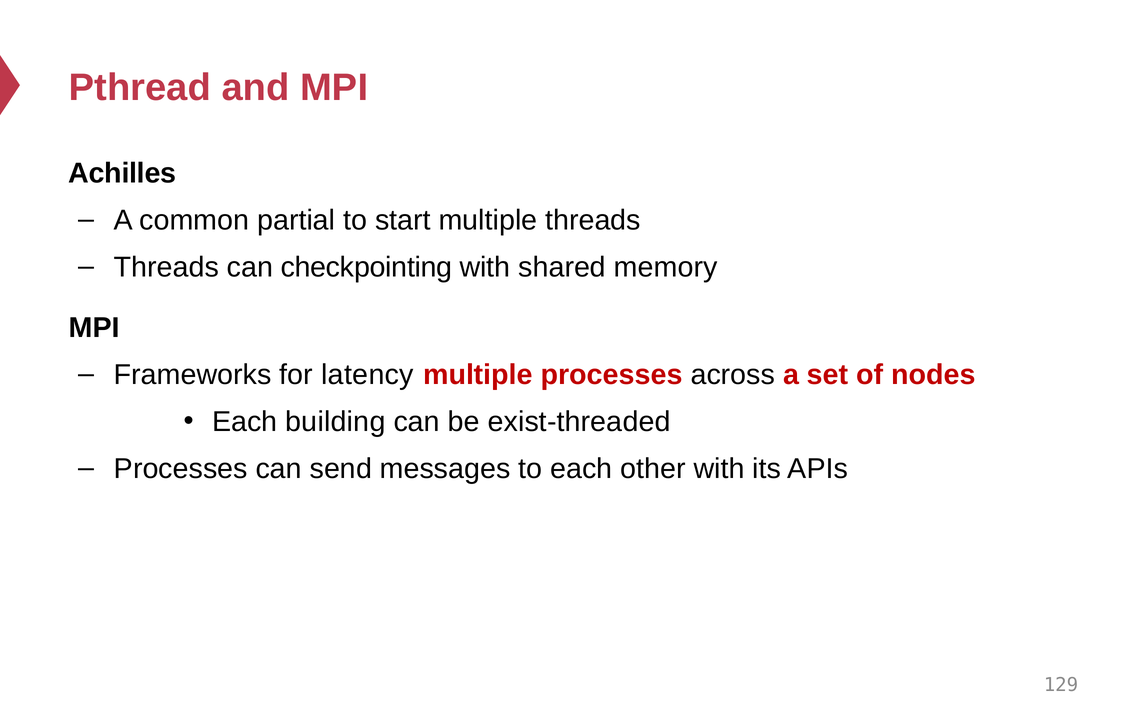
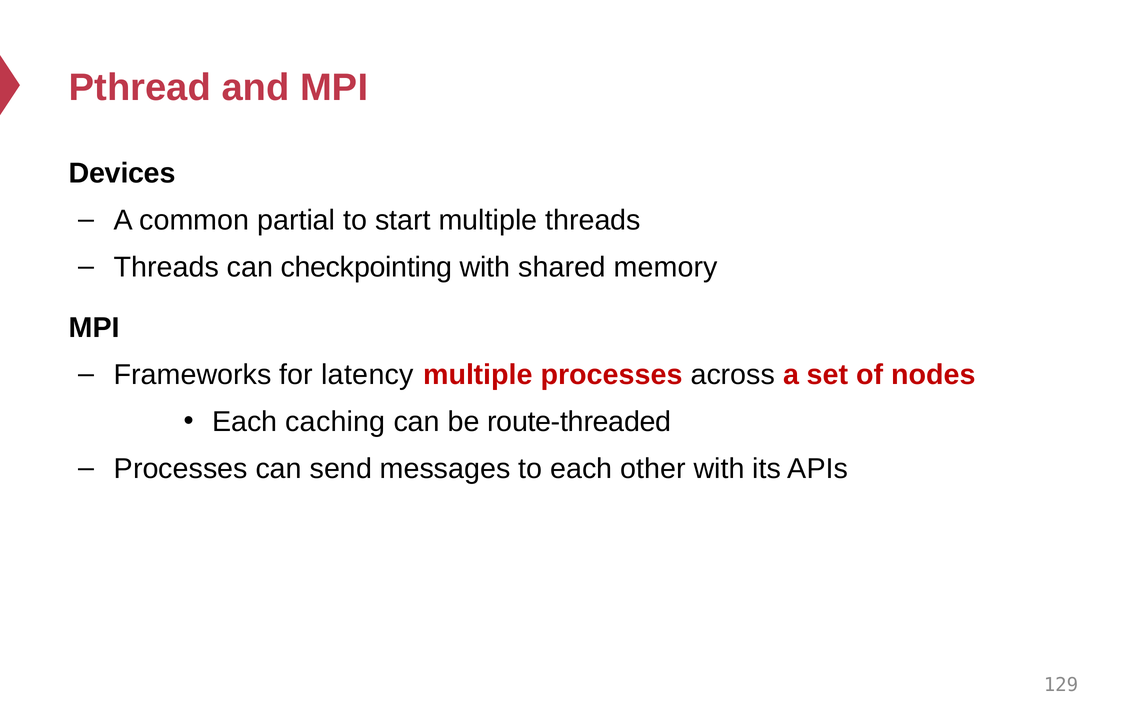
Achilles: Achilles -> Devices (122, 173)
building: building -> caching (335, 422)
exist-threaded: exist-threaded -> route-threaded (579, 422)
